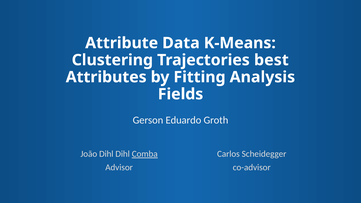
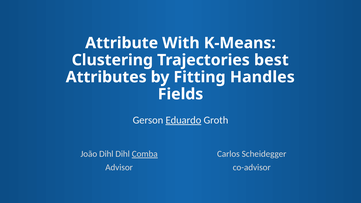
Data: Data -> With (181, 43)
Analysis: Analysis -> Handles (262, 77)
Eduardo underline: none -> present (183, 120)
